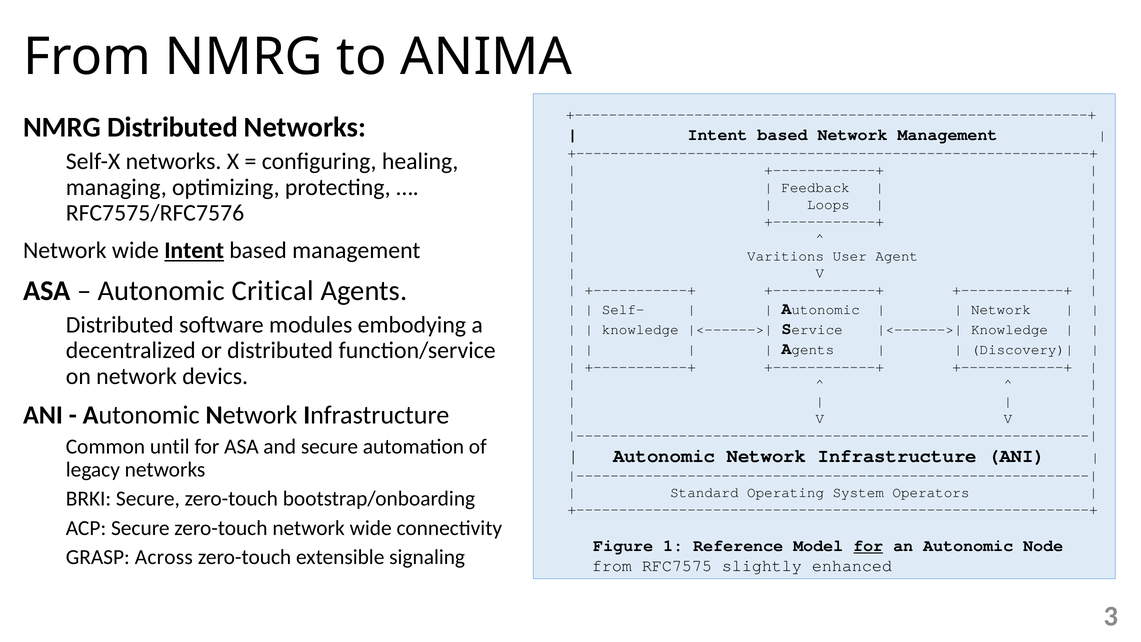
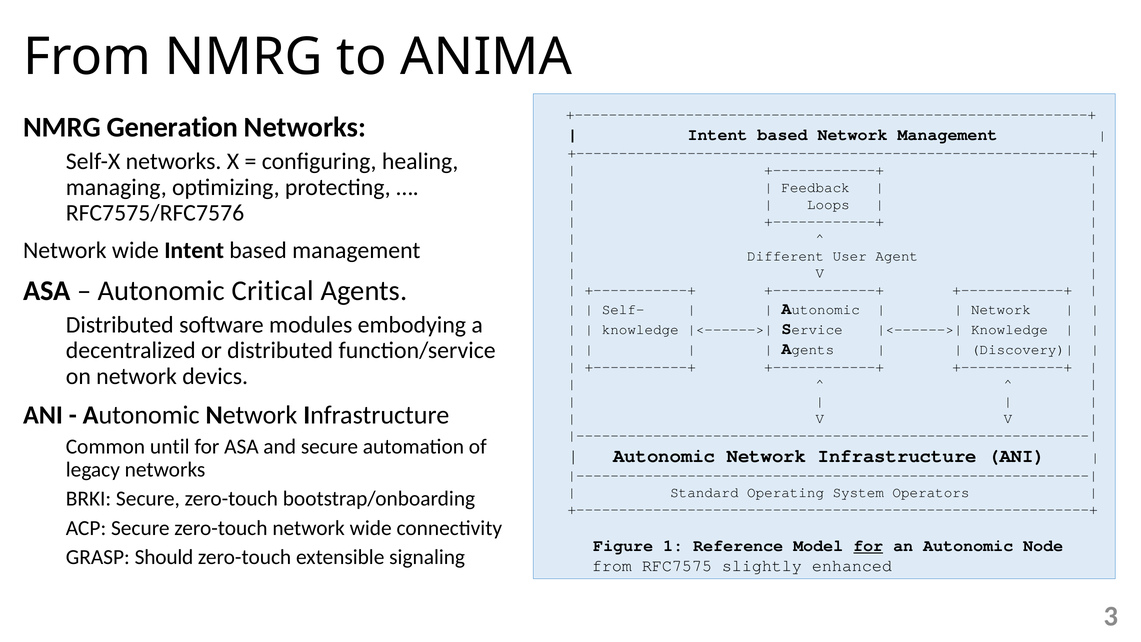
NMRG Distributed: Distributed -> Generation (173, 127)
Intent underline: present -> none (194, 250)
Varitions: Varitions -> Different (786, 256)
Across: Across -> Should (164, 557)
